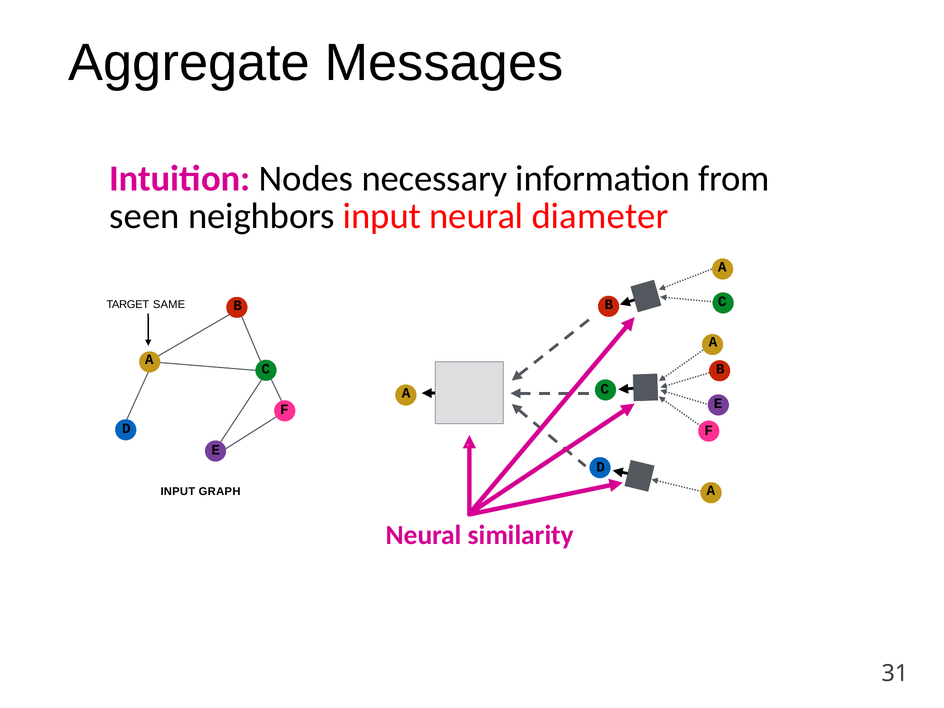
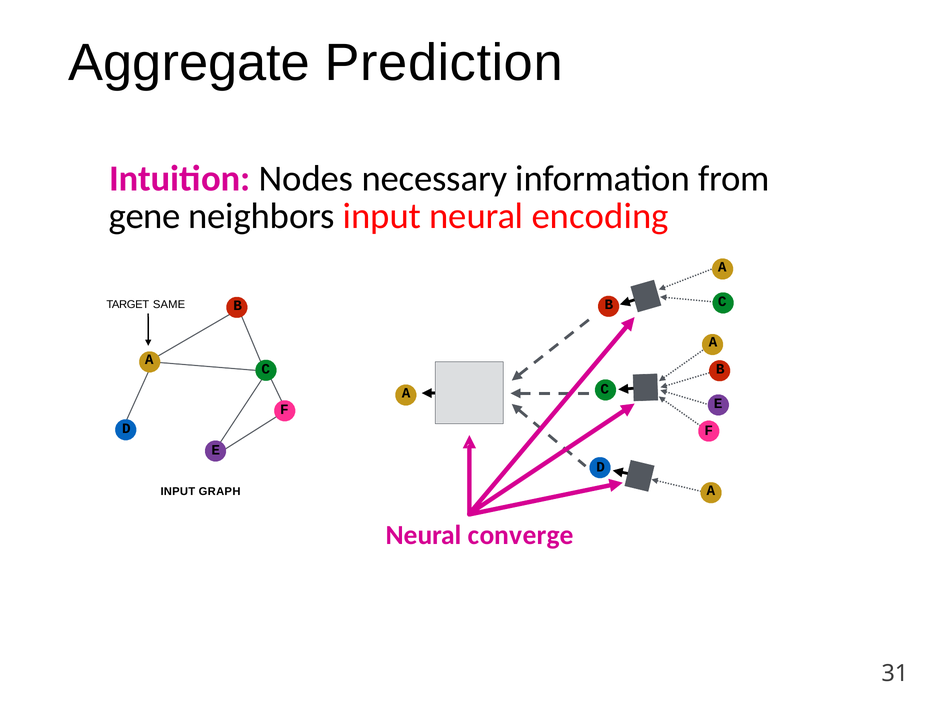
Messages: Messages -> Prediction (444, 63)
seen: seen -> gene (145, 216)
diameter: diameter -> encoding (600, 216)
similarity: similarity -> converge (521, 535)
